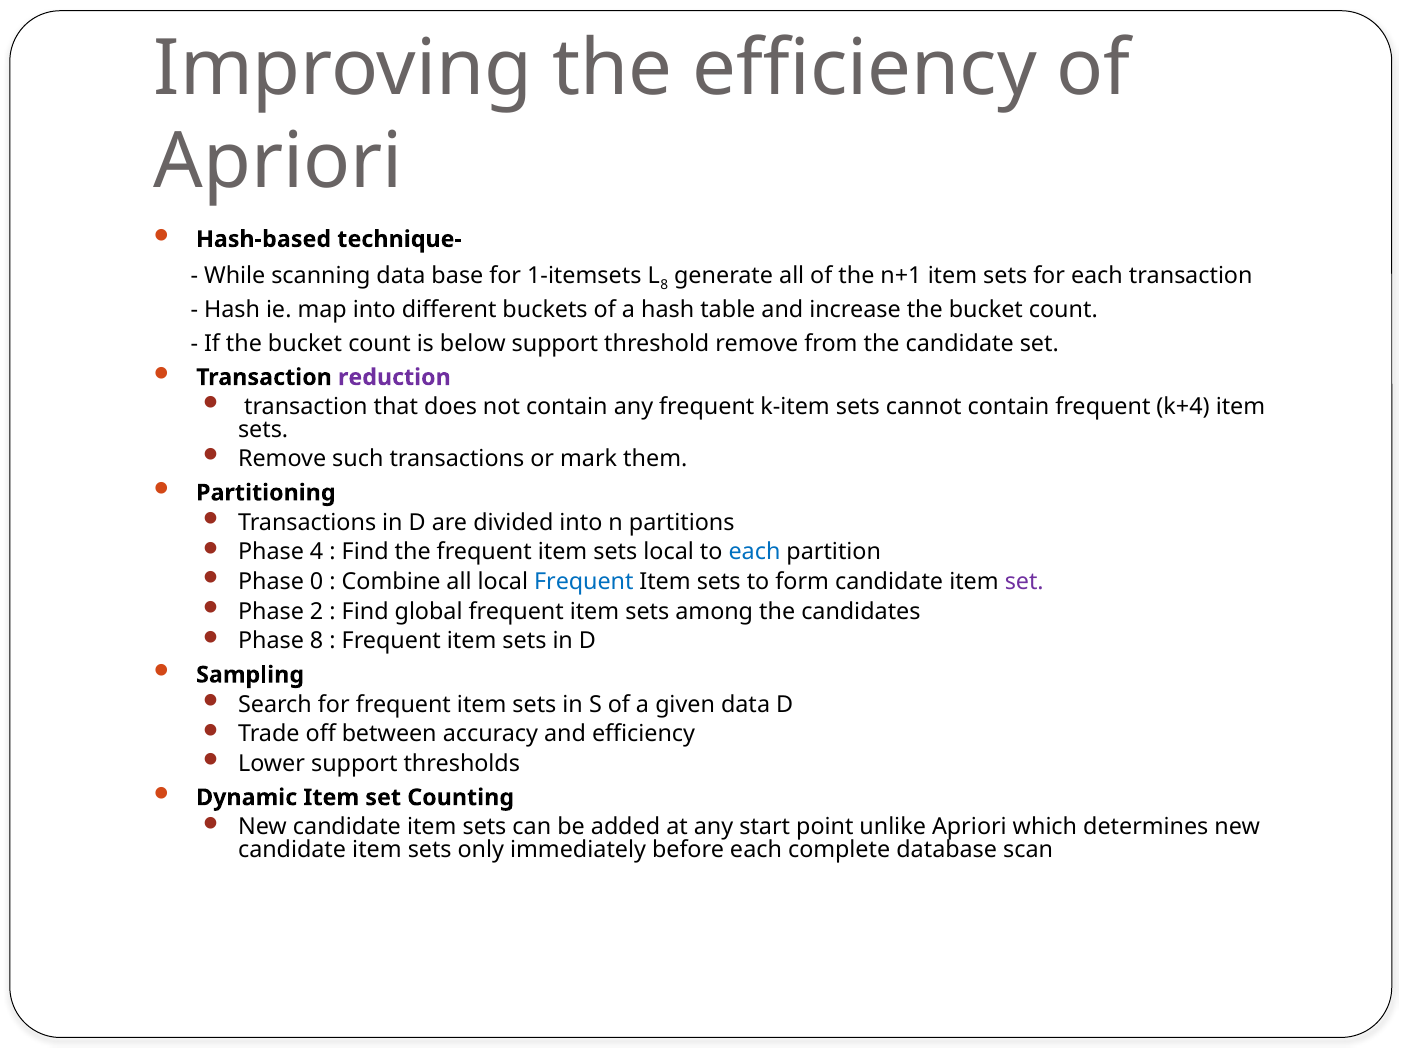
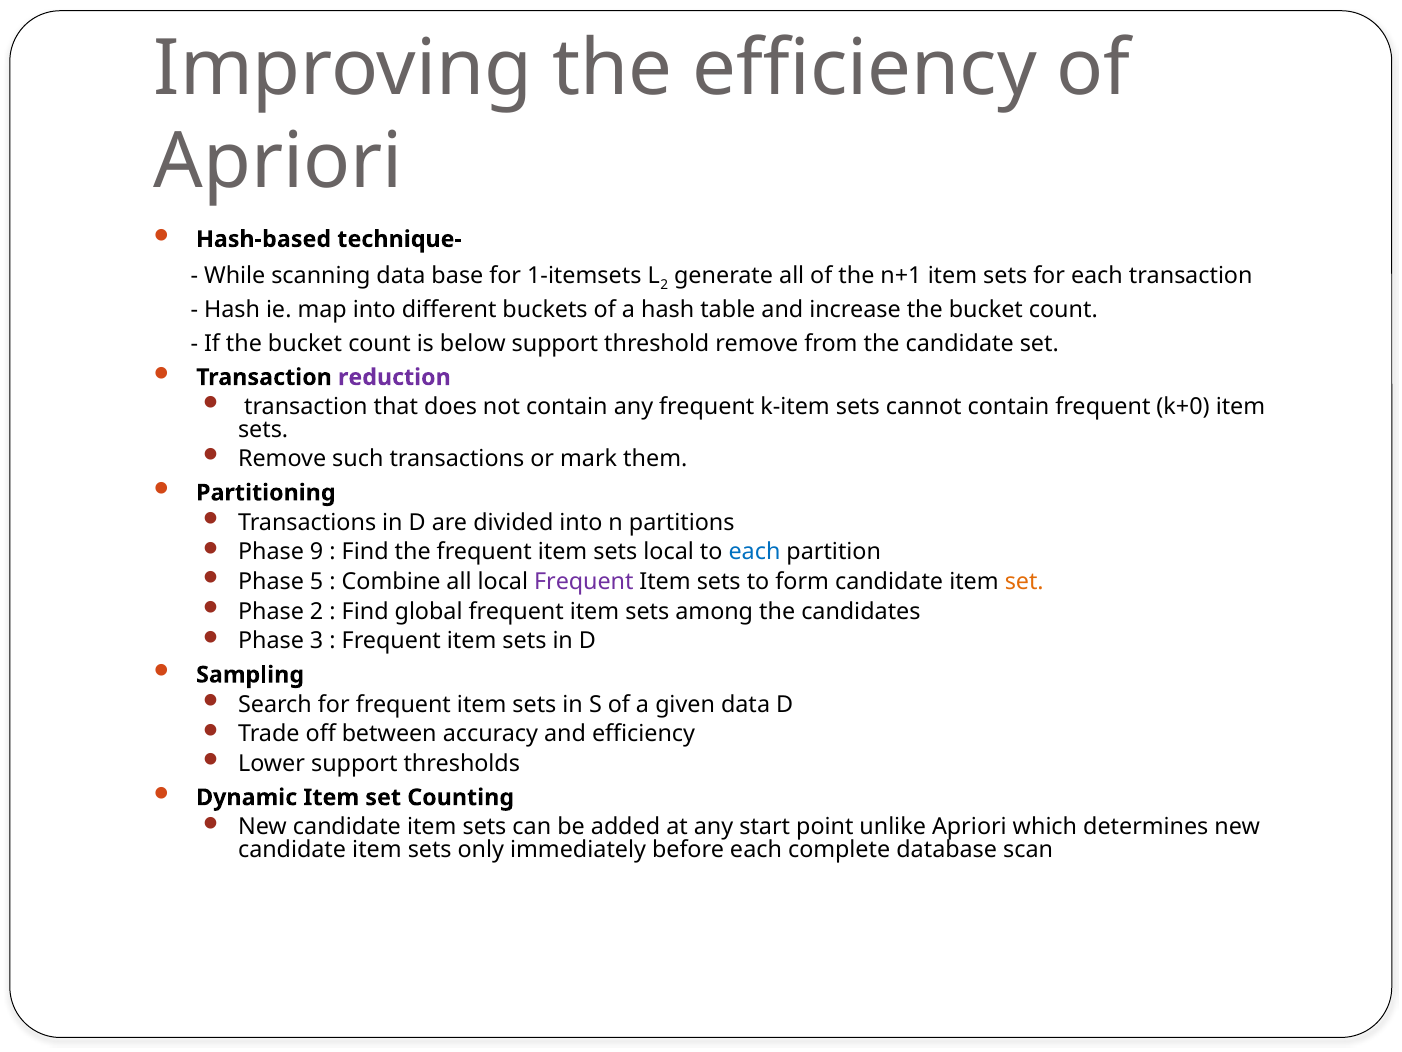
8: 8 -> 2 (664, 284)
k+4: k+4 -> k+0 (1183, 407)
4: 4 -> 9 (317, 552)
0: 0 -> 5 (317, 581)
Frequent colour: blue -> purple (584, 581)
set colour: purple -> orange (1024, 581)
Phase 8: 8 -> 3 (317, 641)
